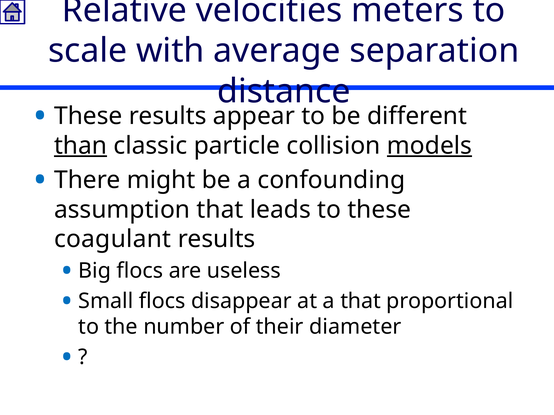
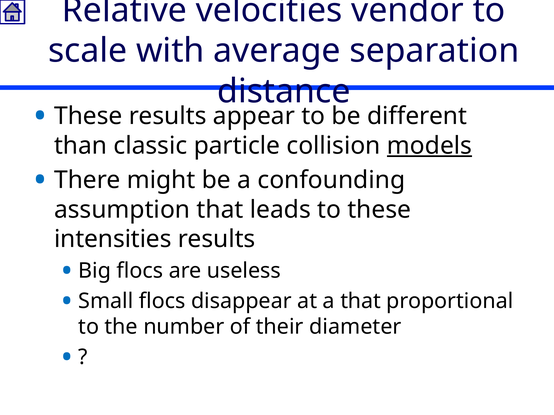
meters: meters -> vendor (408, 10)
than underline: present -> none (81, 146)
coagulant: coagulant -> intensities (113, 239)
